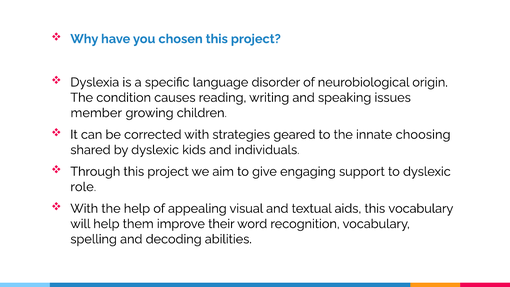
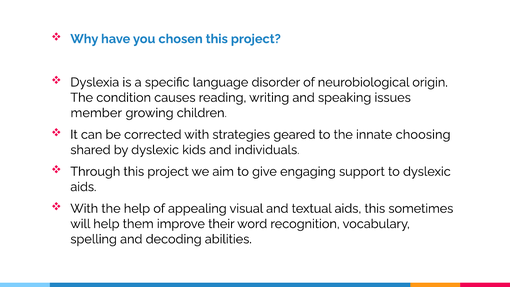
role: role -> aids (83, 187)
this vocabulary: vocabulary -> sometimes (421, 208)
